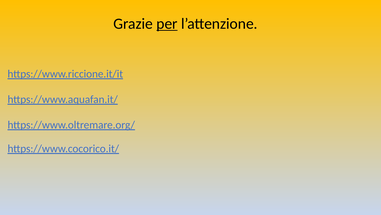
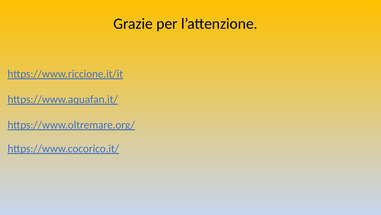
per underline: present -> none (167, 24)
